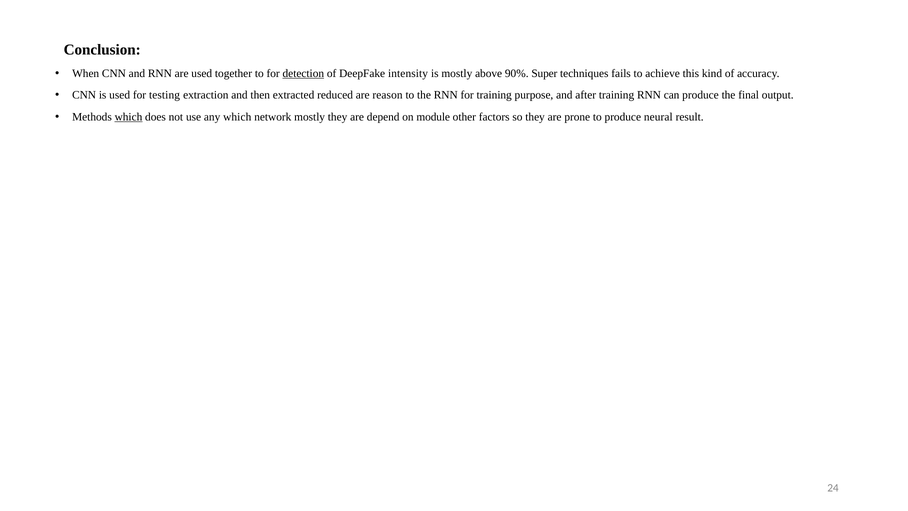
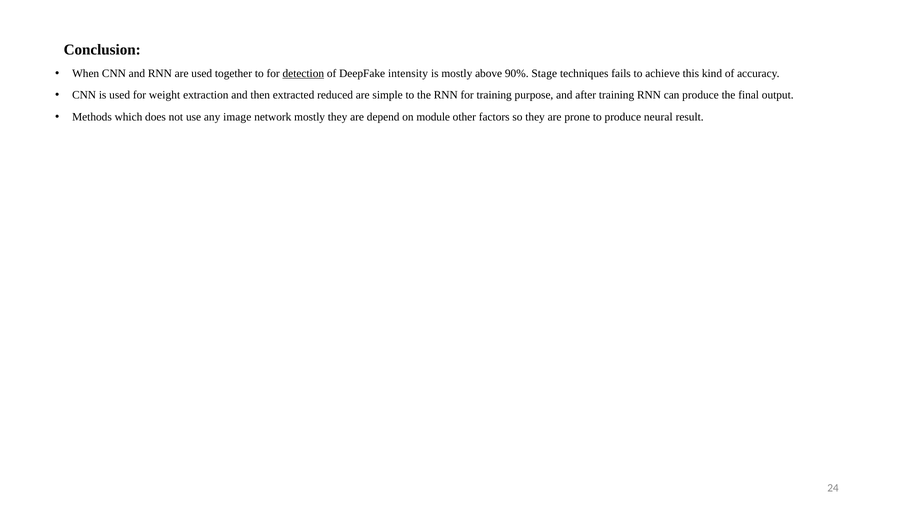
Super: Super -> Stage (544, 73)
testing: testing -> weight (165, 95)
reason: reason -> simple (388, 95)
which underline: present -> none (128, 117)
any which: which -> image (237, 117)
